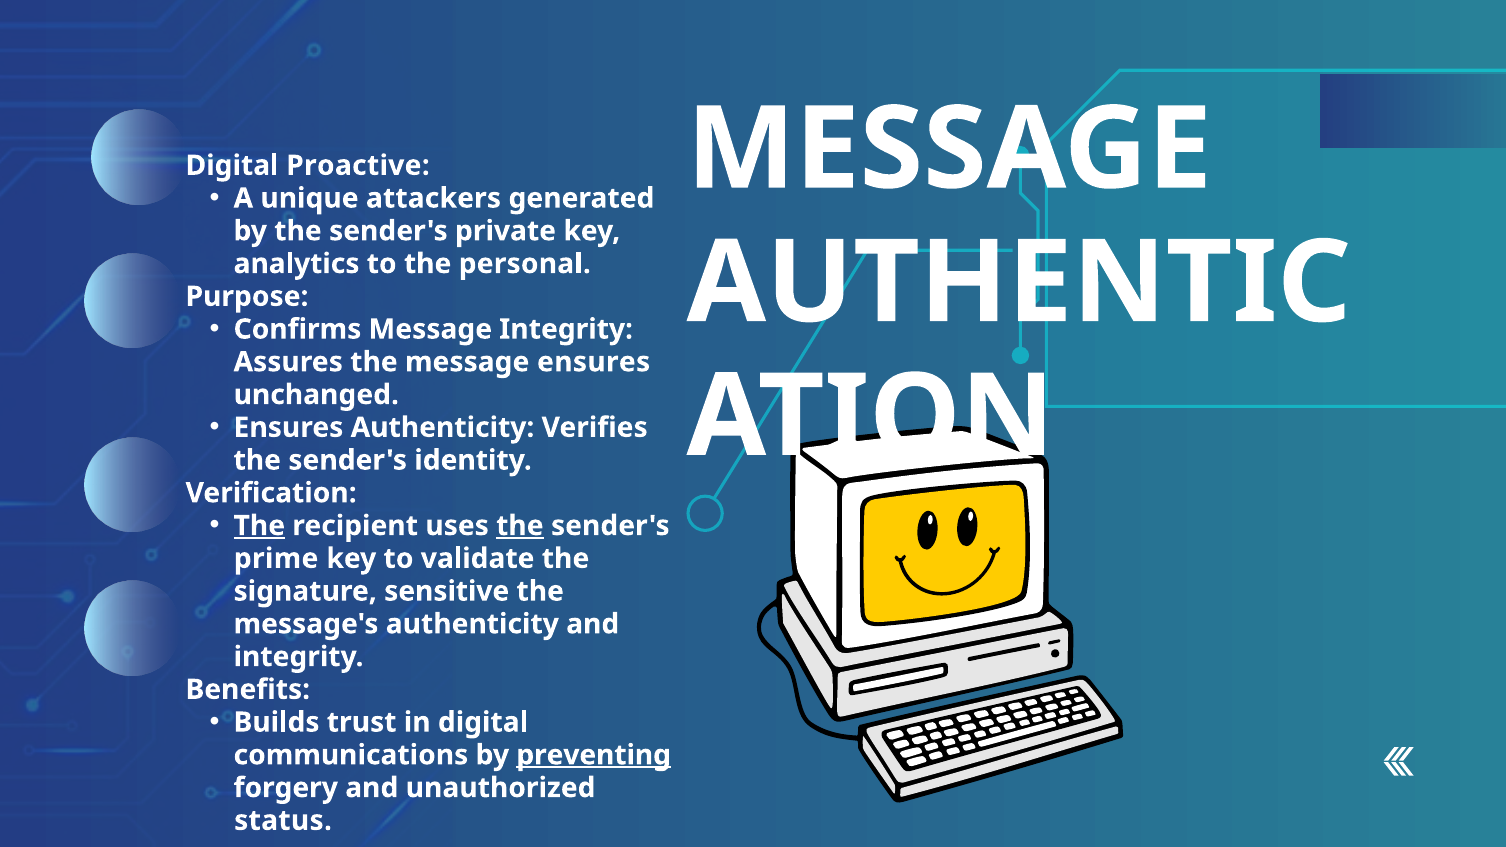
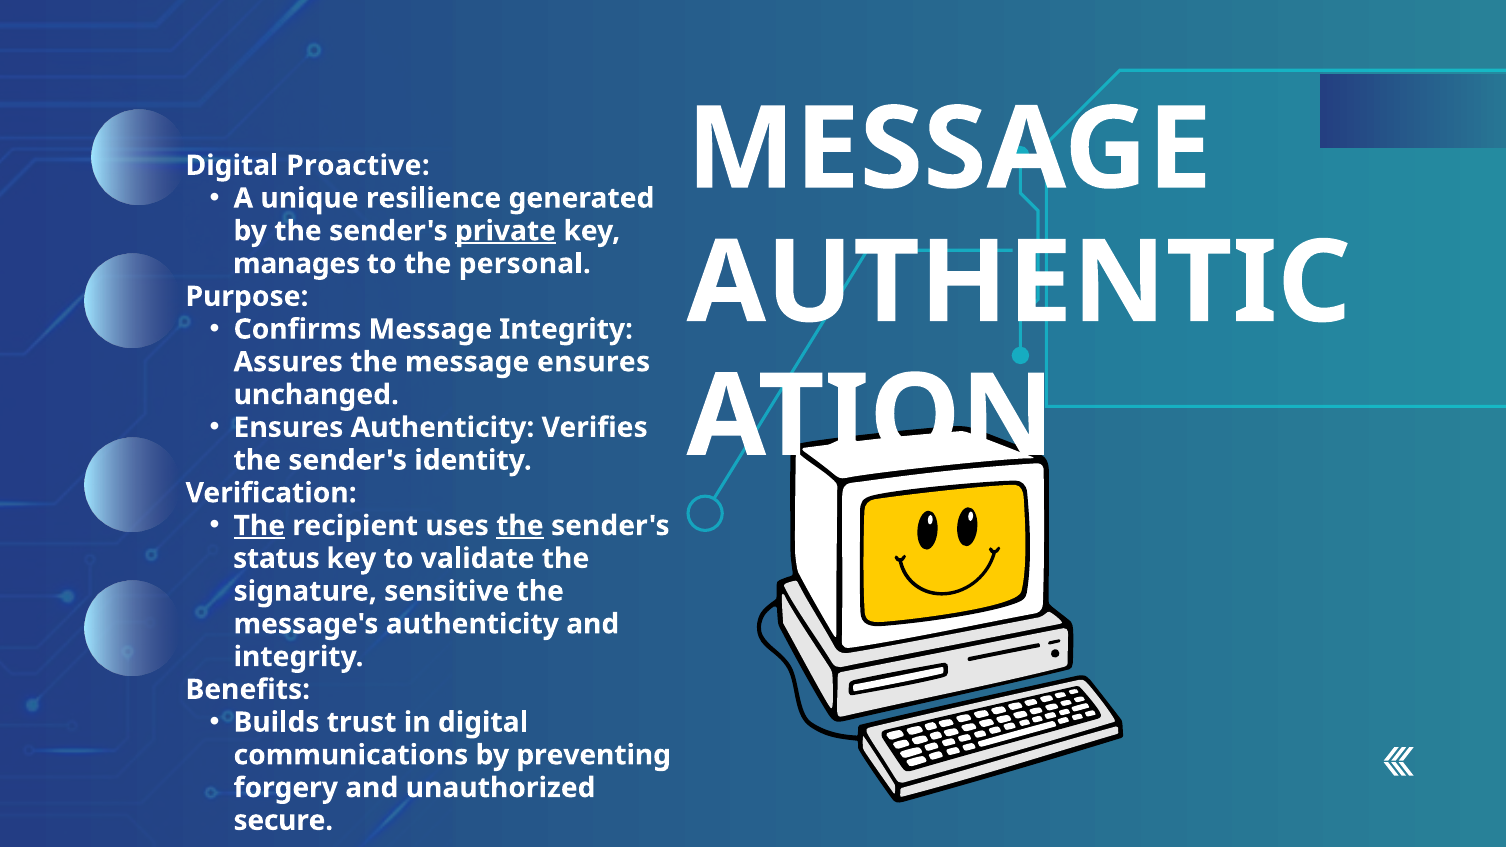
attackers: attackers -> resilience (434, 198)
private underline: none -> present (506, 231)
analytics: analytics -> manages (297, 264)
prime: prime -> status (276, 559)
preventing underline: present -> none (594, 755)
status: status -> secure (283, 821)
